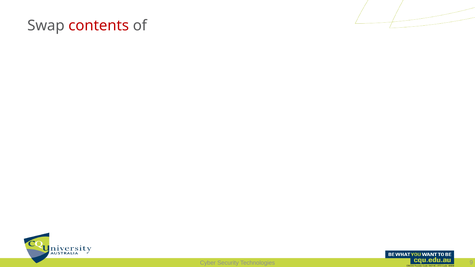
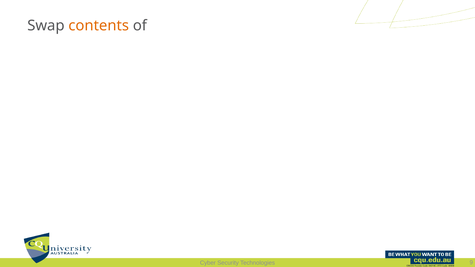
contents colour: red -> orange (99, 26)
